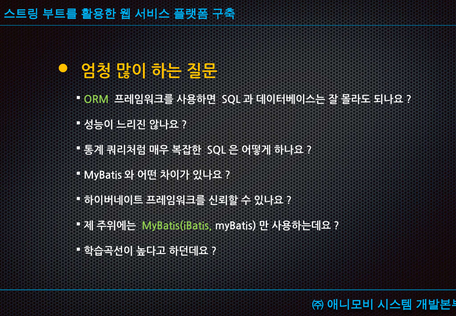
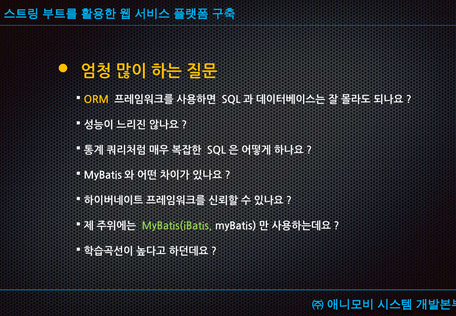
ORM colour: light green -> yellow (96, 100)
